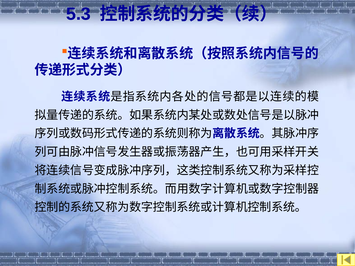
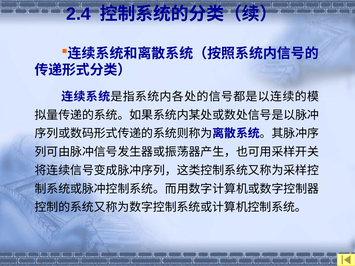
5.3: 5.3 -> 2.4 (78, 14)
